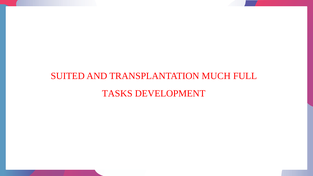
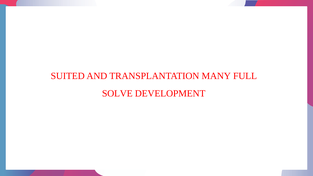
MUCH: MUCH -> MANY (216, 76)
TASKS: TASKS -> SOLVE (117, 94)
